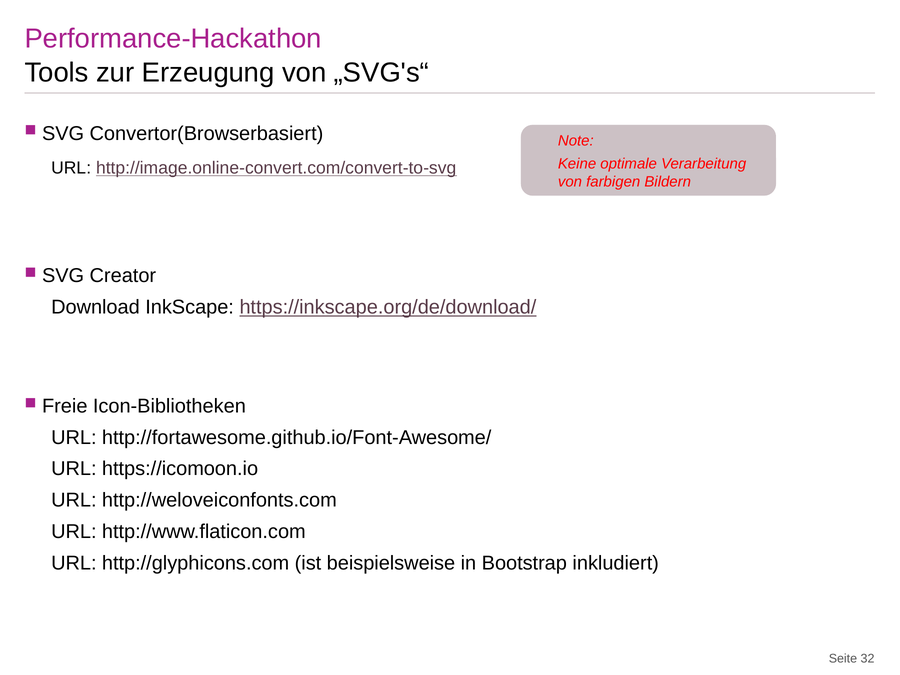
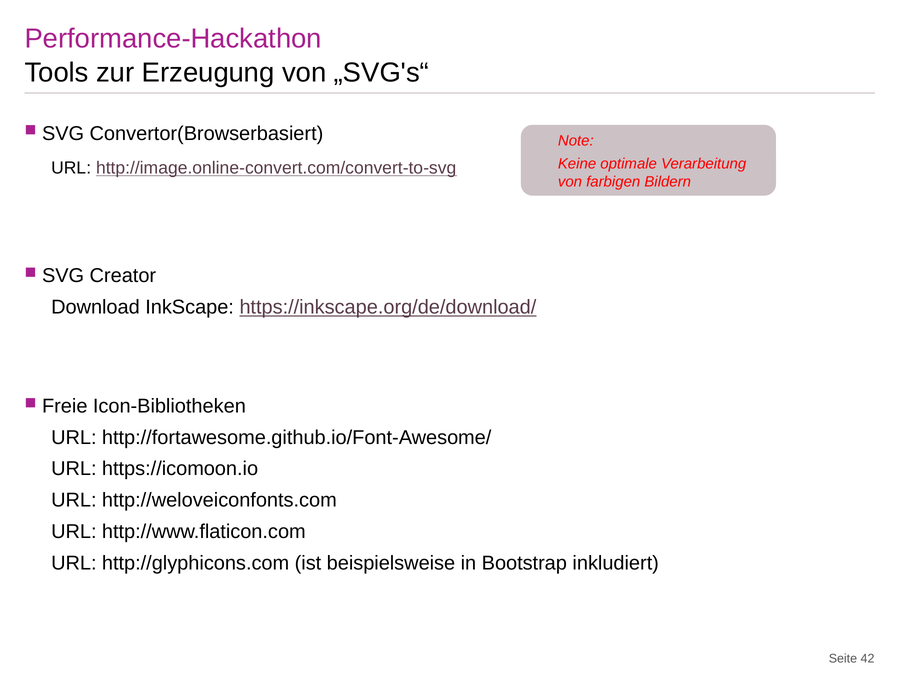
32: 32 -> 42 (868, 659)
